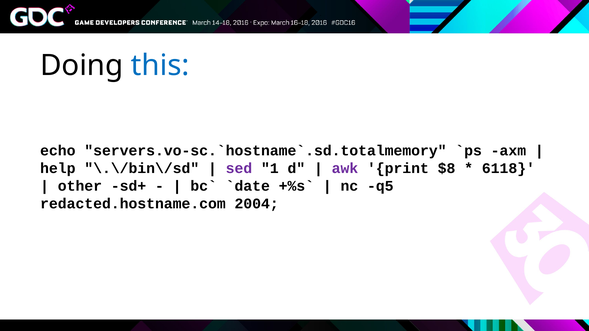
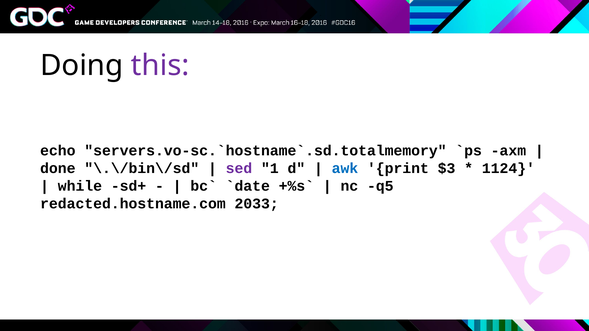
this colour: blue -> purple (160, 66)
help: help -> done (58, 169)
awk colour: purple -> blue (345, 169)
$8: $8 -> $3 (447, 169)
6118: 6118 -> 1124 (508, 169)
other: other -> while (80, 186)
2004: 2004 -> 2033 (257, 204)
